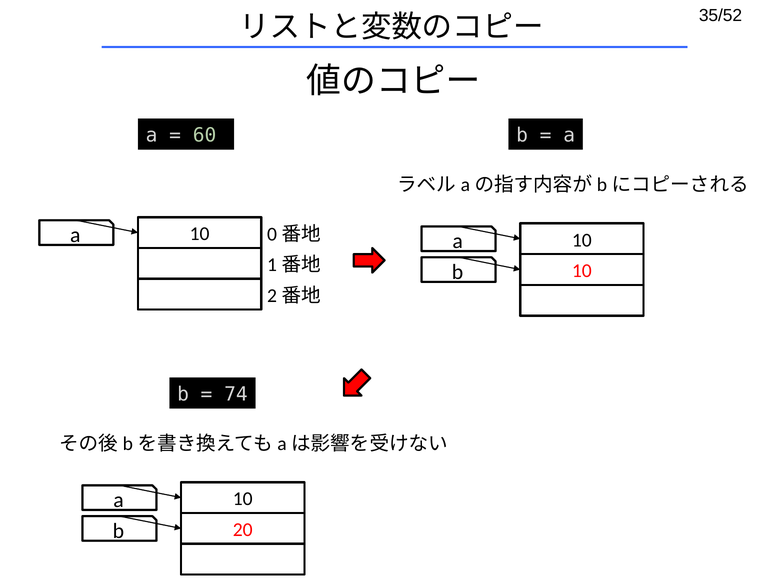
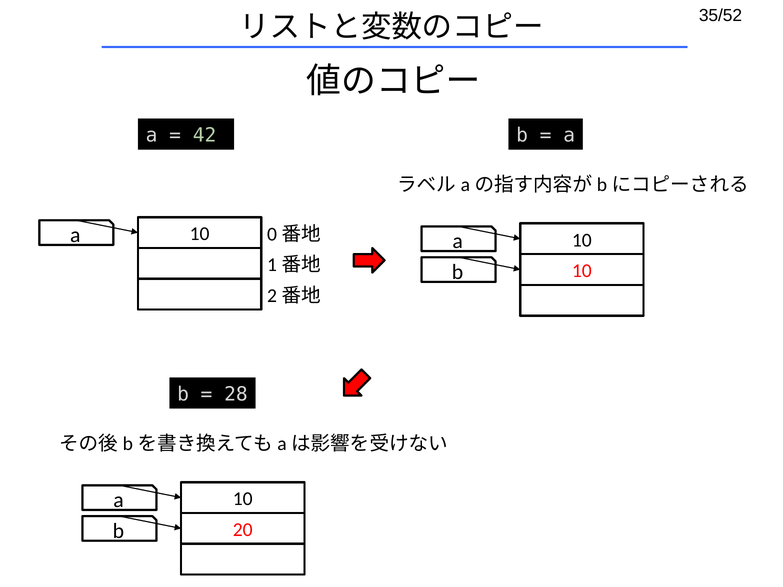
60: 60 -> 42 (205, 136)
74: 74 -> 28 (236, 395)
